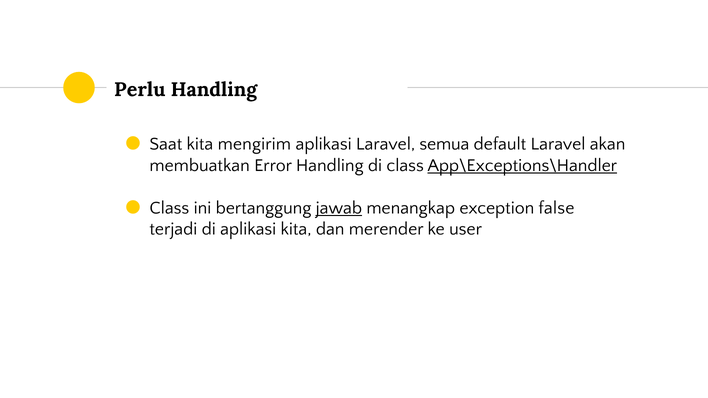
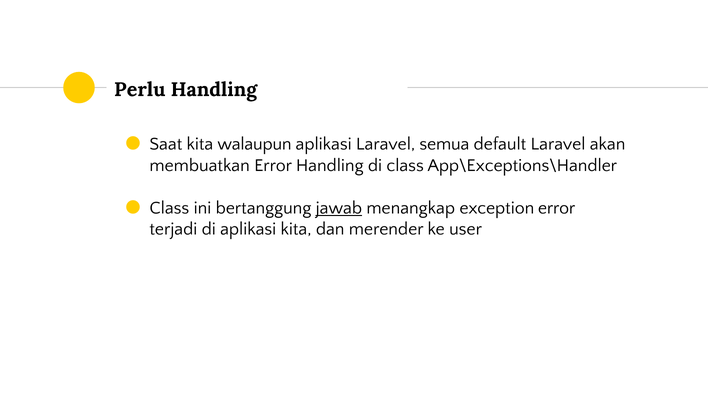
mengirim: mengirim -> walaupun (254, 144)
App\Exceptions\Handler underline: present -> none (522, 165)
exception false: false -> error (557, 208)
